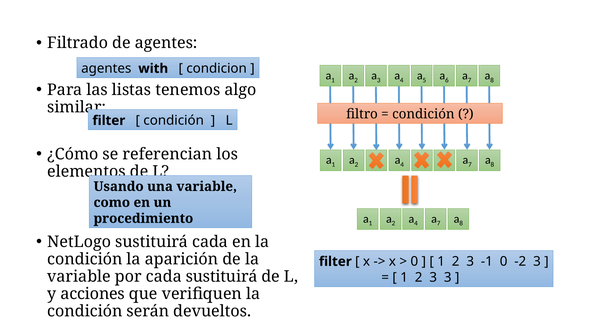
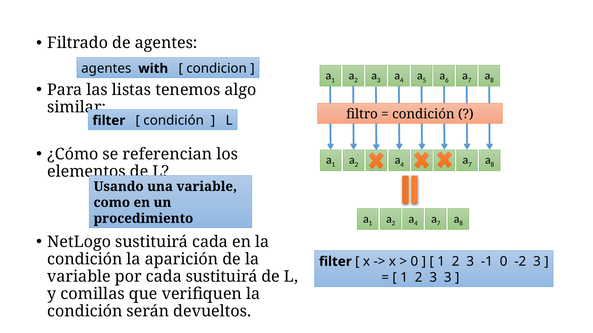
acciones: acciones -> comillas (93, 294)
